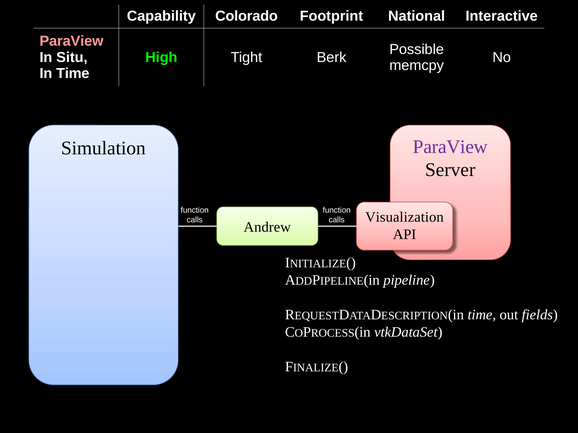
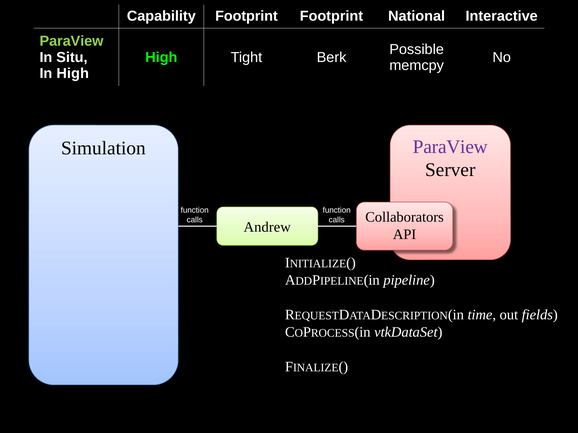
Capability Colorado: Colorado -> Footprint (246, 16)
ParaView colour: pink -> light green (71, 41)
Time: Time -> High (73, 74)
Visualization: Visualization -> Collaborators (405, 217)
